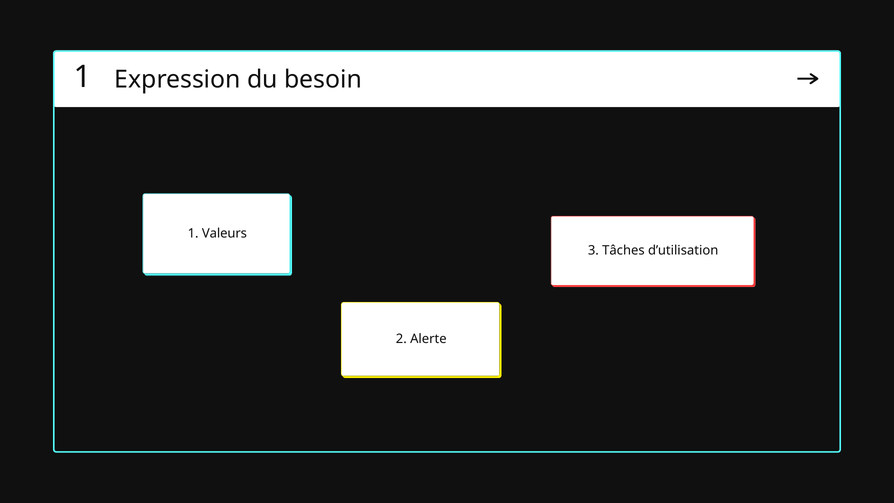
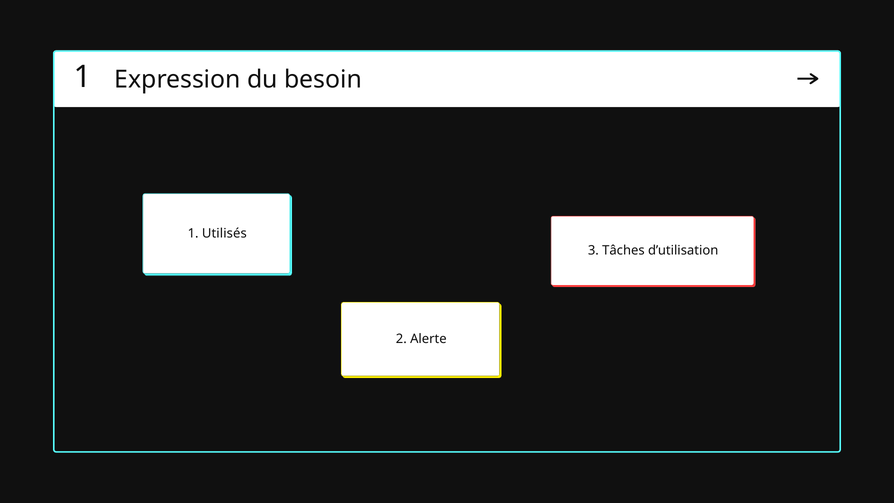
Valeurs: Valeurs -> Utilisés (224, 234)
